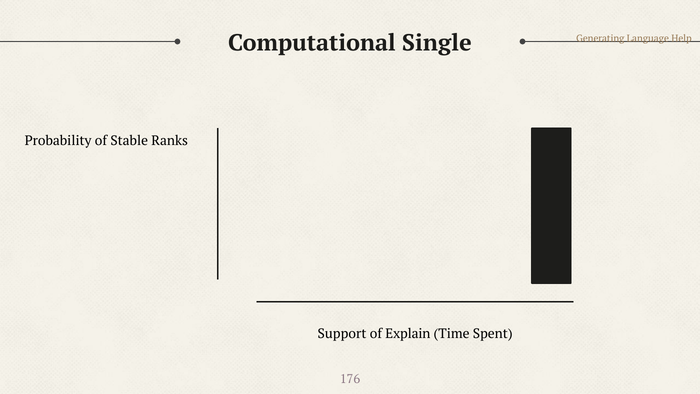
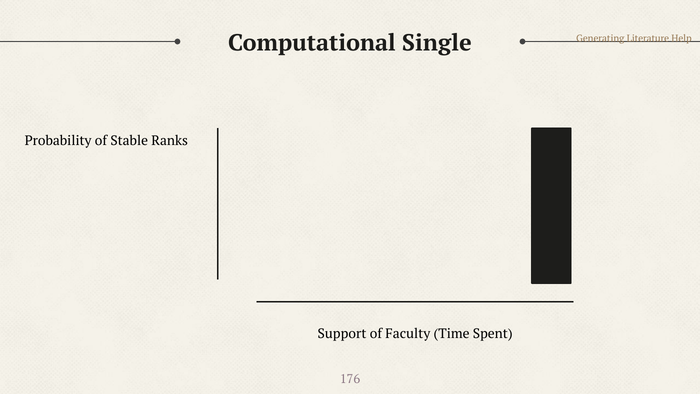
Language: Language -> Literature (648, 39)
Explain: Explain -> Faculty (408, 333)
